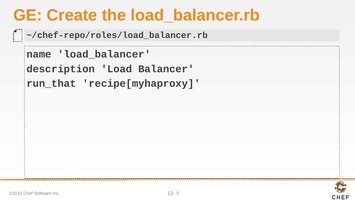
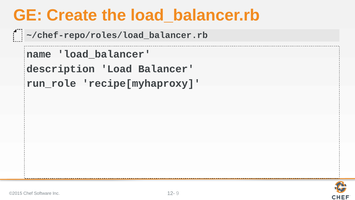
run_that: run_that -> run_role (51, 83)
